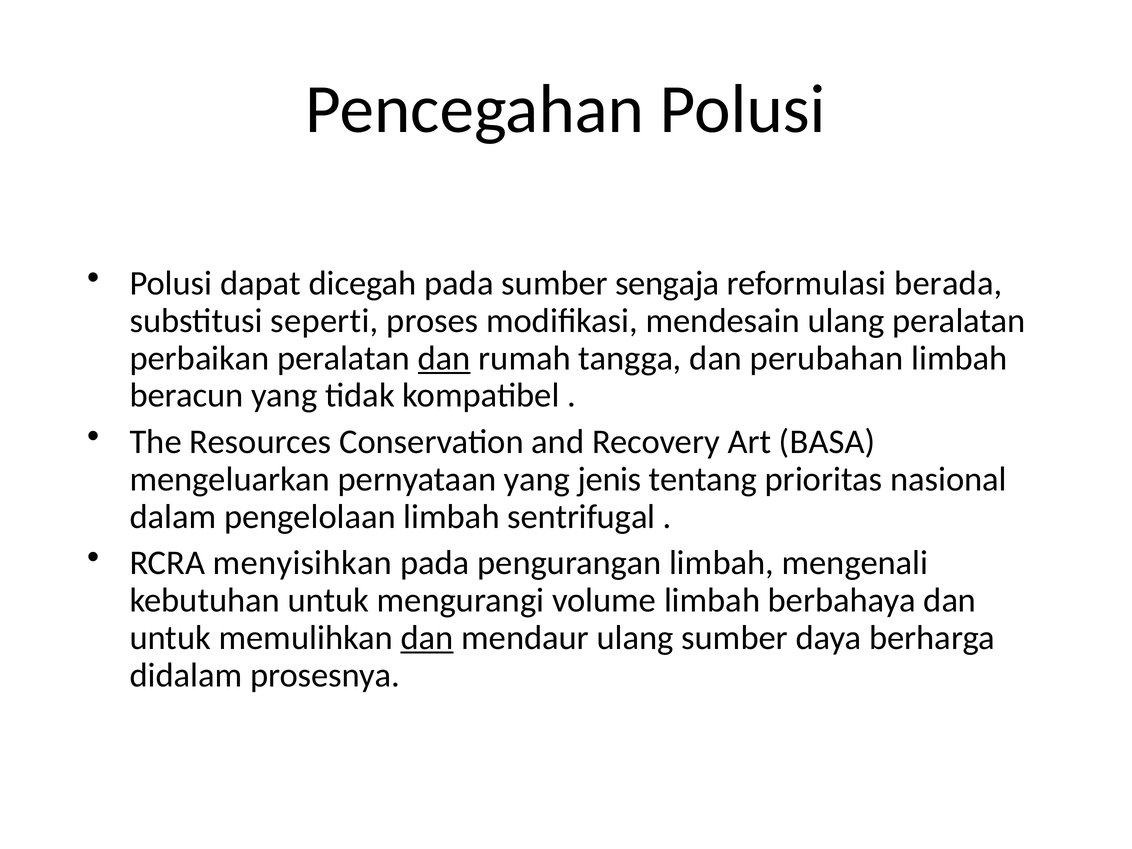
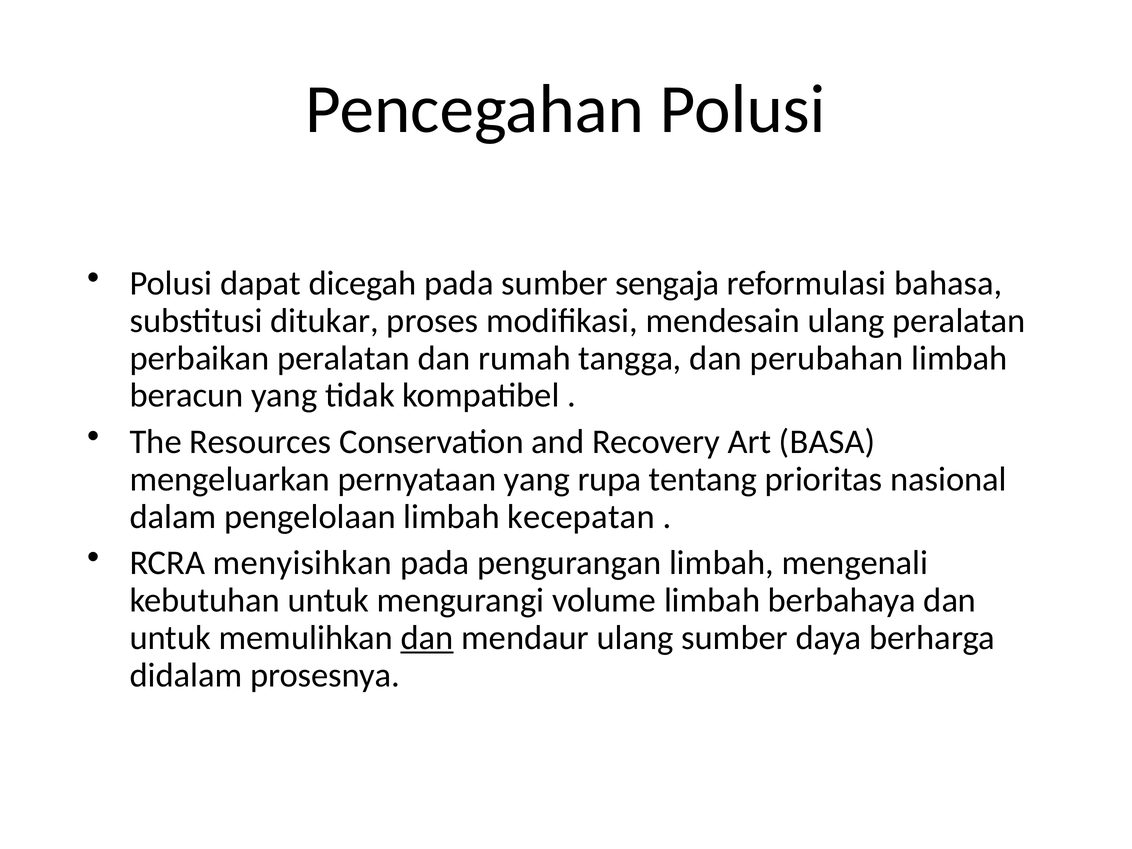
berada: berada -> bahasa (948, 284)
seperti: seperti -> ditukar (325, 321)
dan underline: present -> none (444, 358)
jenis: jenis -> rupa (610, 479)
sentrifugal: sentrifugal -> kecepatan (581, 517)
